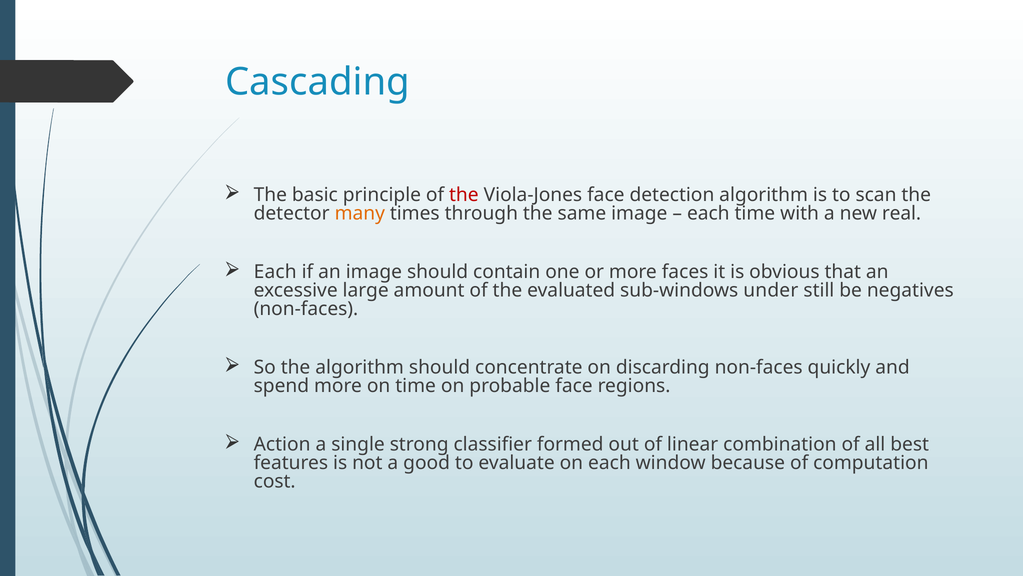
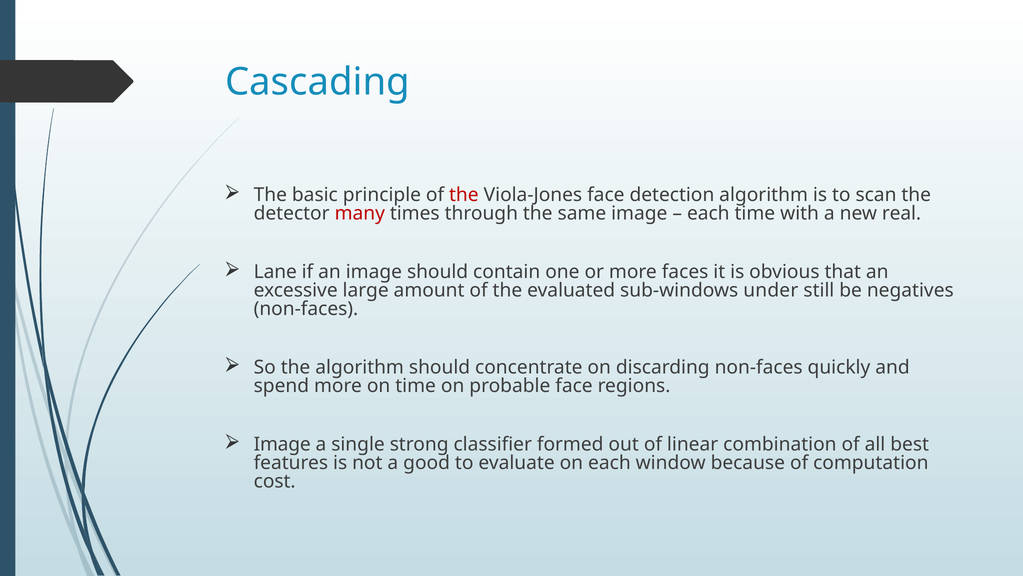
many colour: orange -> red (360, 213)
Each: Each -> Lane (275, 272)
Action: Action -> Image (282, 444)
